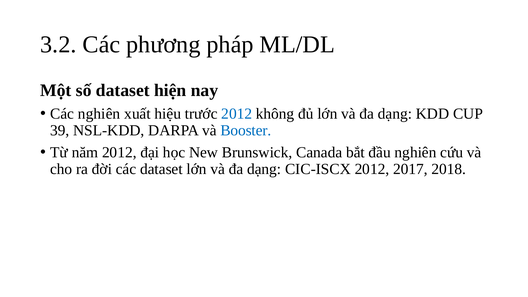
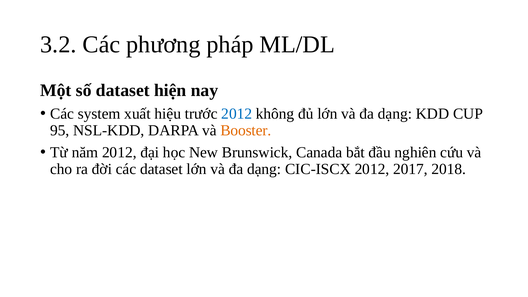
Các nghiên: nghiên -> system (99, 114)
39: 39 -> 95 (60, 130)
Booster colour: blue -> orange (246, 130)
